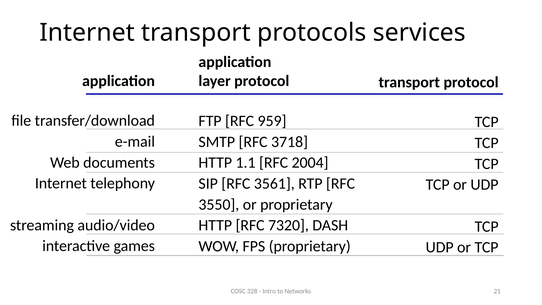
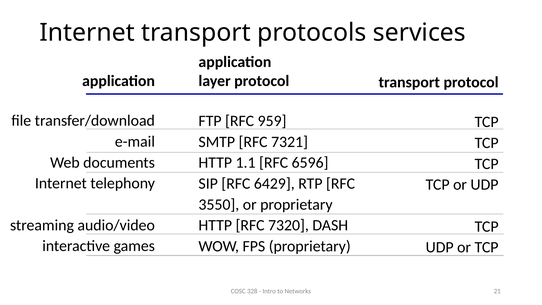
3718: 3718 -> 7321 (290, 142)
2004: 2004 -> 6596 (310, 163)
3561: 3561 -> 6429 (274, 184)
